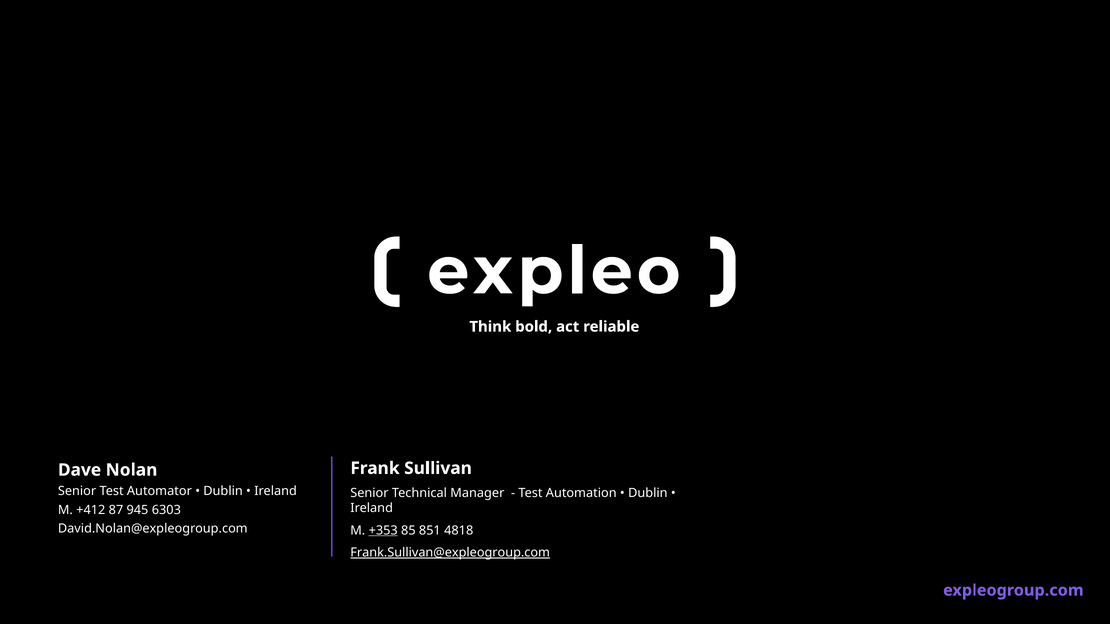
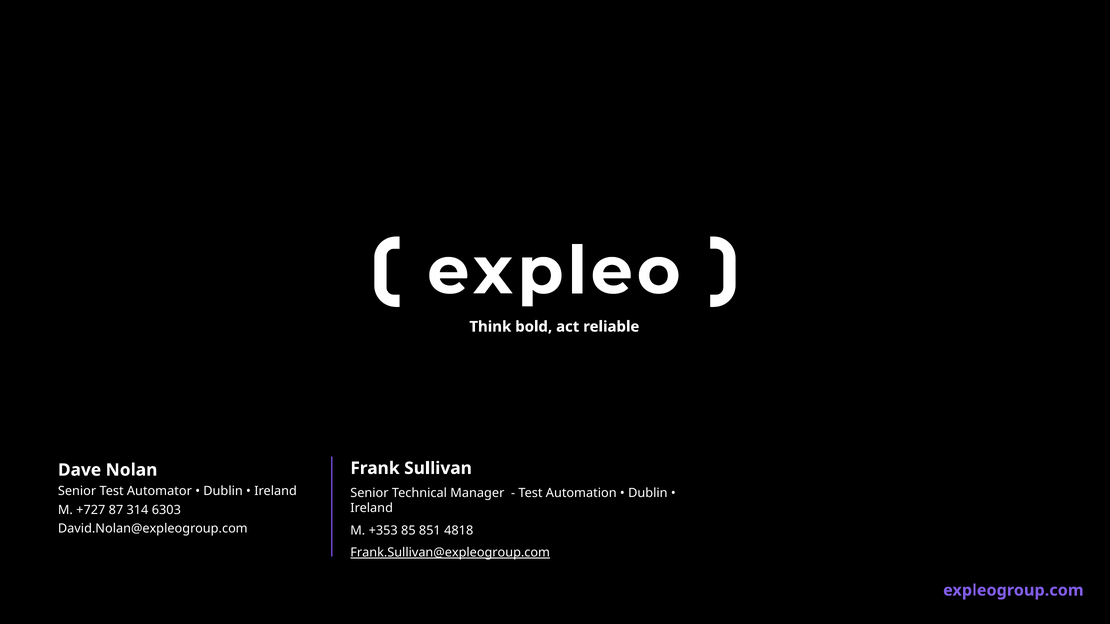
+412: +412 -> +727 (91, 510)
945: 945 -> 314 (137, 510)
+353 underline: present -> none (383, 531)
